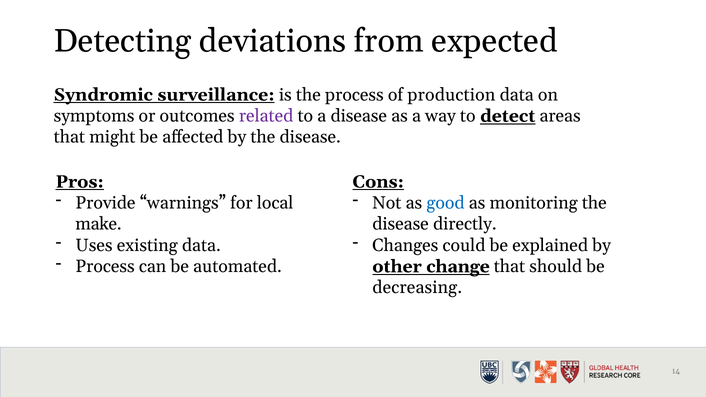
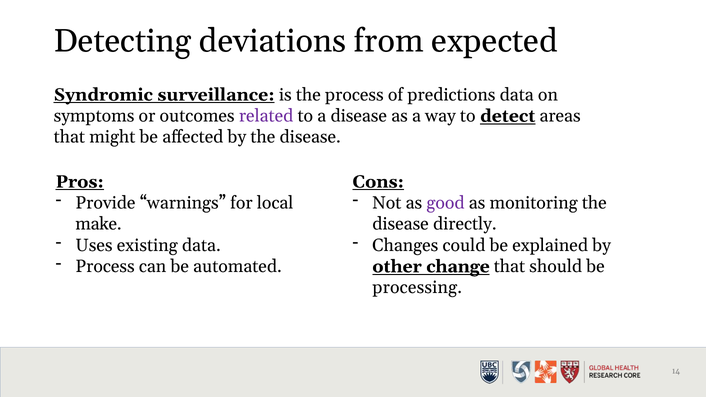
production: production -> predictions (451, 95)
good colour: blue -> purple (446, 203)
decreasing: decreasing -> processing (417, 288)
